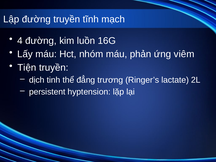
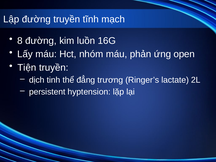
4: 4 -> 8 (20, 41)
viêm: viêm -> open (184, 54)
